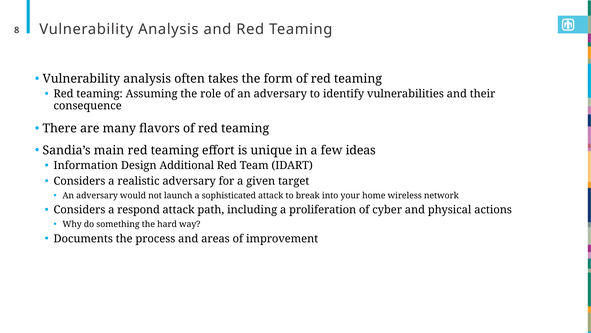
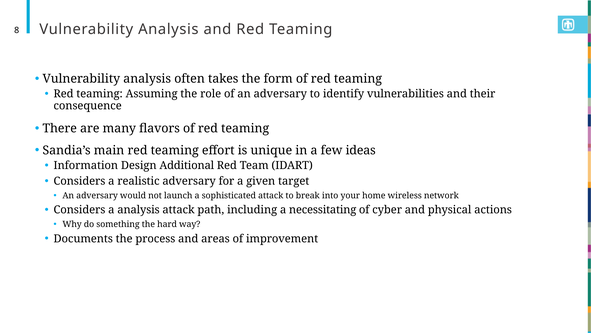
a respond: respond -> analysis (138, 210)
proliferation: proliferation -> necessitating (323, 210)
